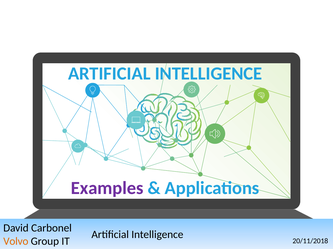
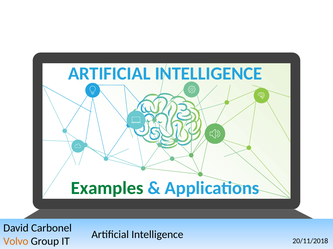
Examples colour: purple -> green (107, 189)
